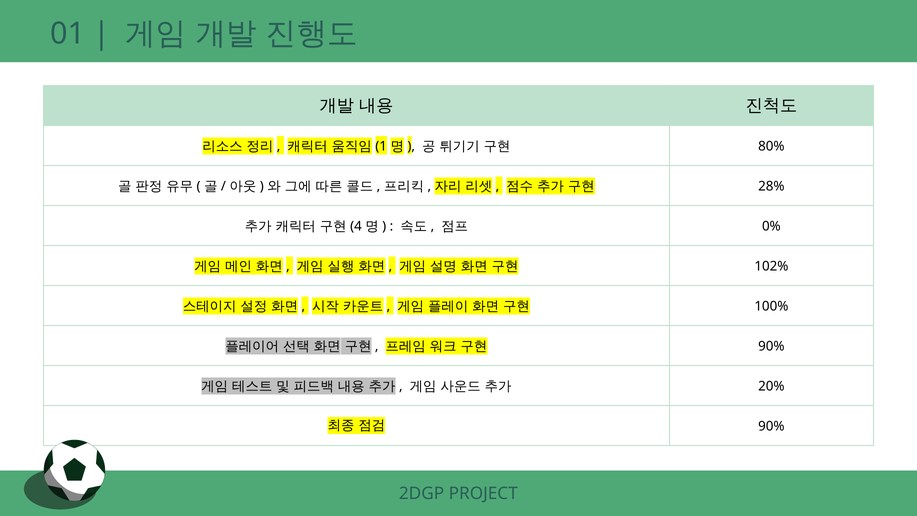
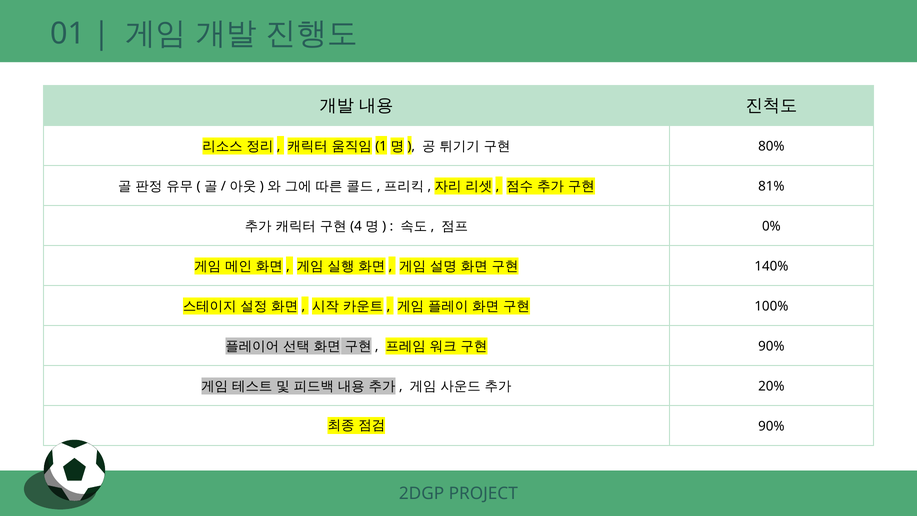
28%: 28% -> 81% (771, 186)
102%: 102% -> 140% (771, 266)
